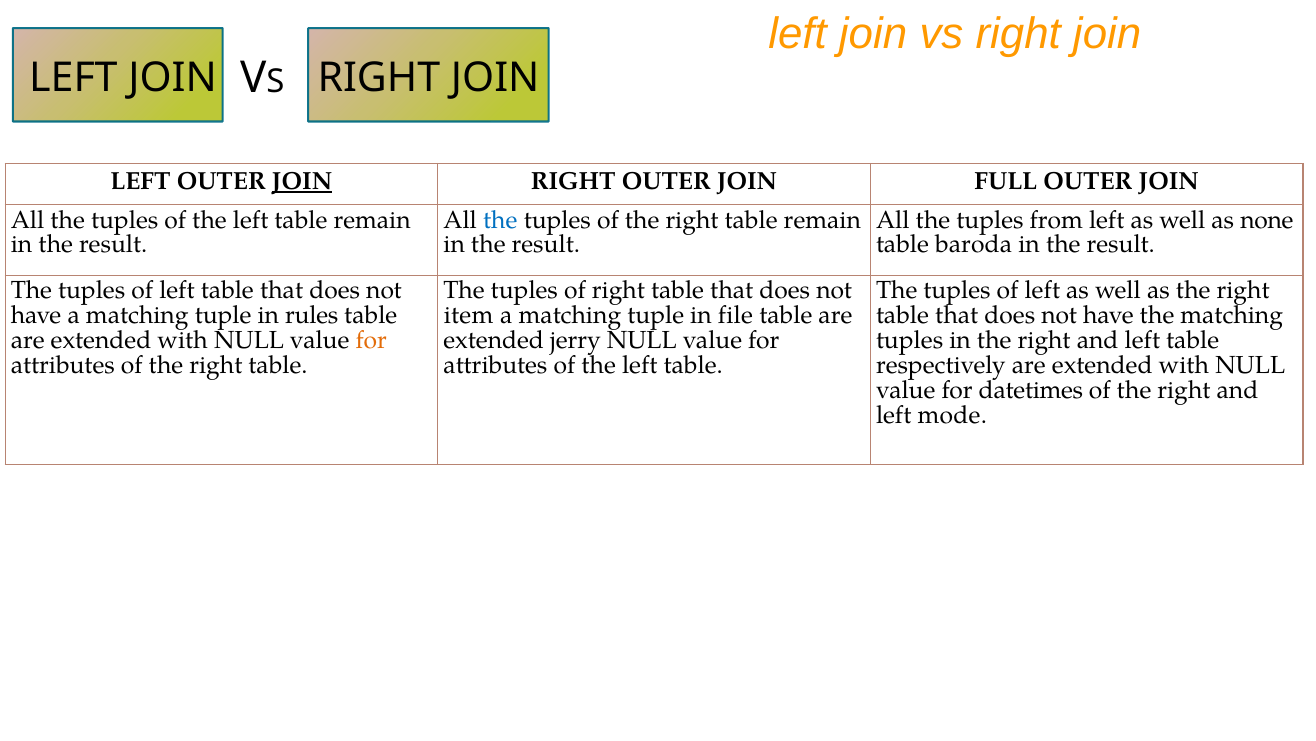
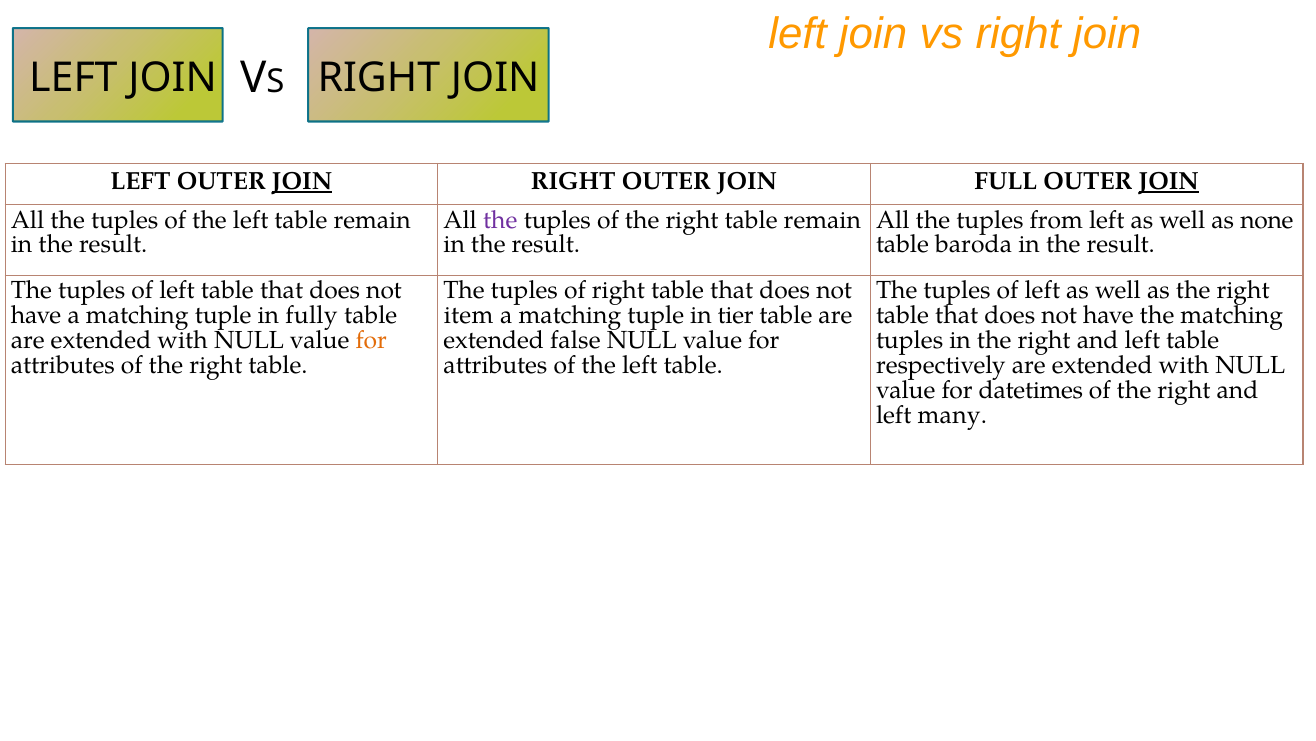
JOIN underline: none -> present (1169, 181)
the colour: blue -> purple (500, 220)
rules: rules -> fully (312, 315)
file: file -> tier (736, 315)
jerry: jerry -> false (575, 340)
mode: mode -> many (952, 415)
